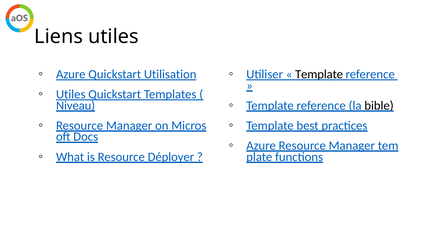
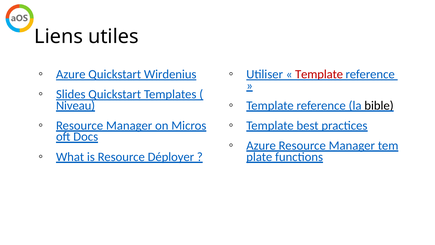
Utilisation: Utilisation -> Wirdenius (170, 74)
Template colour: black -> red (319, 74)
Utiles: Utiles -> Slides (71, 94)
